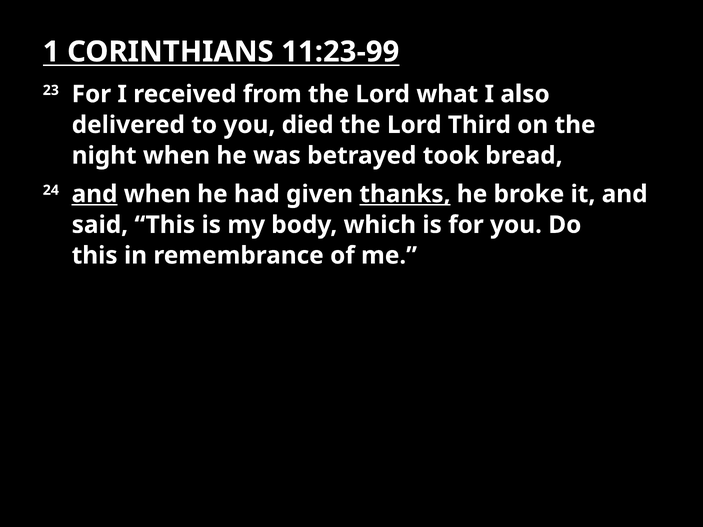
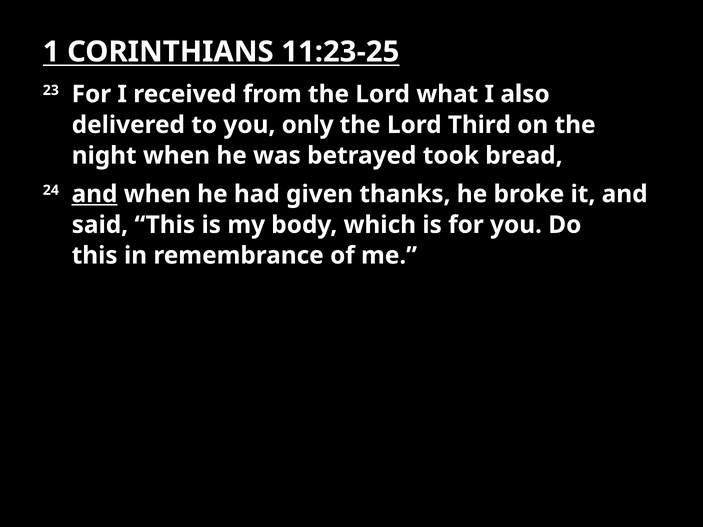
11:23-99: 11:23-99 -> 11:23-25 (340, 52)
died: died -> only (308, 125)
thanks underline: present -> none (405, 194)
